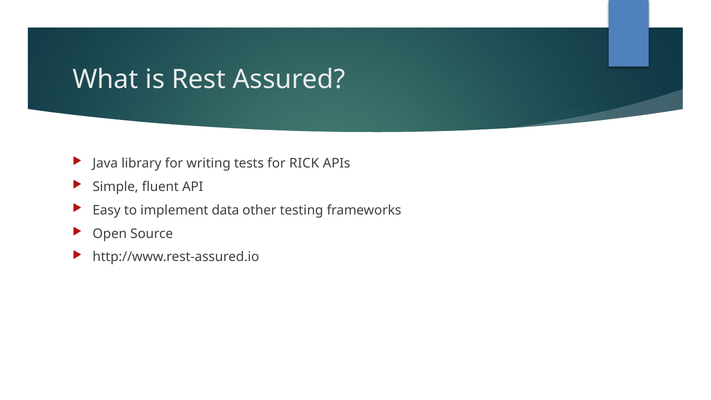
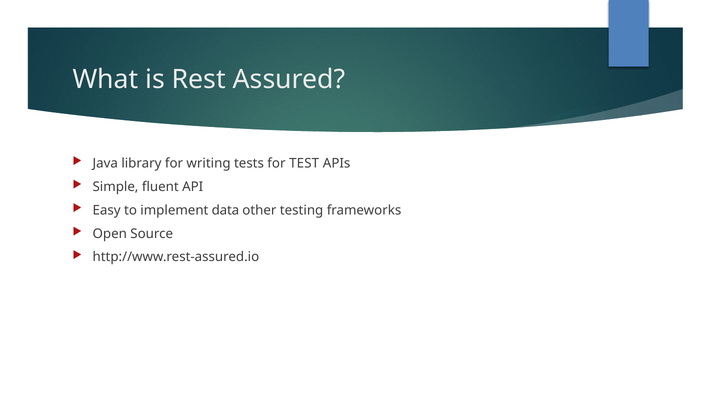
RICK: RICK -> TEST (304, 163)
